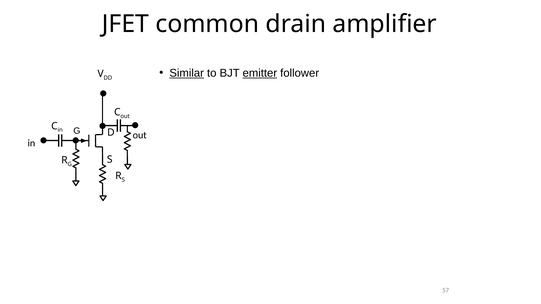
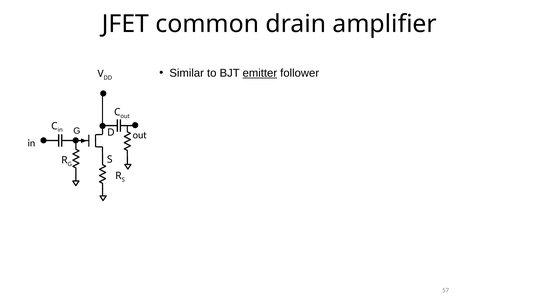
Similar underline: present -> none (187, 73)
